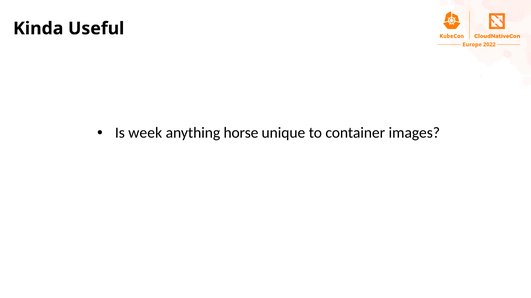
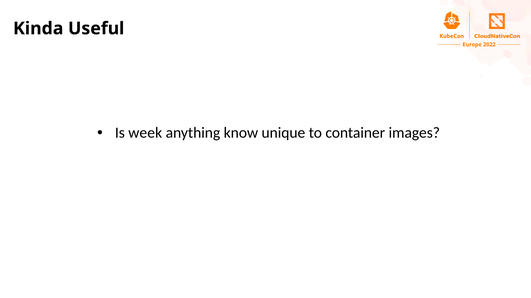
horse: horse -> know (241, 133)
